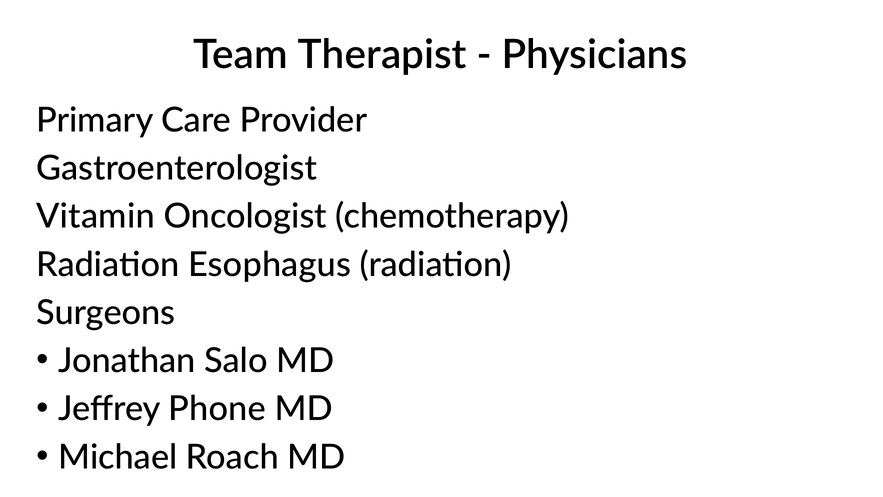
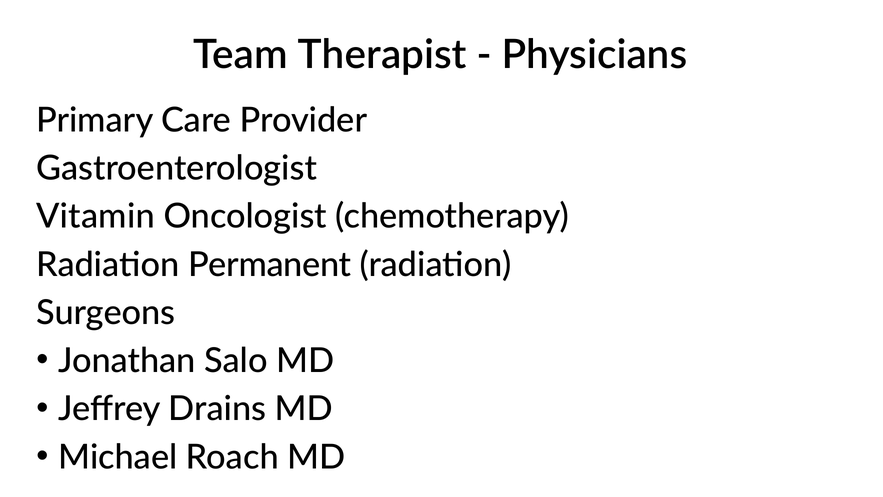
Esophagus: Esophagus -> Permanent (270, 265)
Phone: Phone -> Drains (217, 409)
